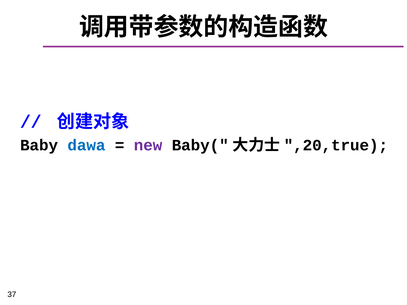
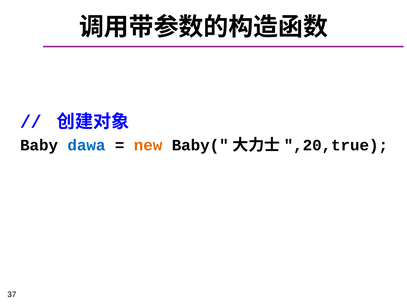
new colour: purple -> orange (148, 145)
